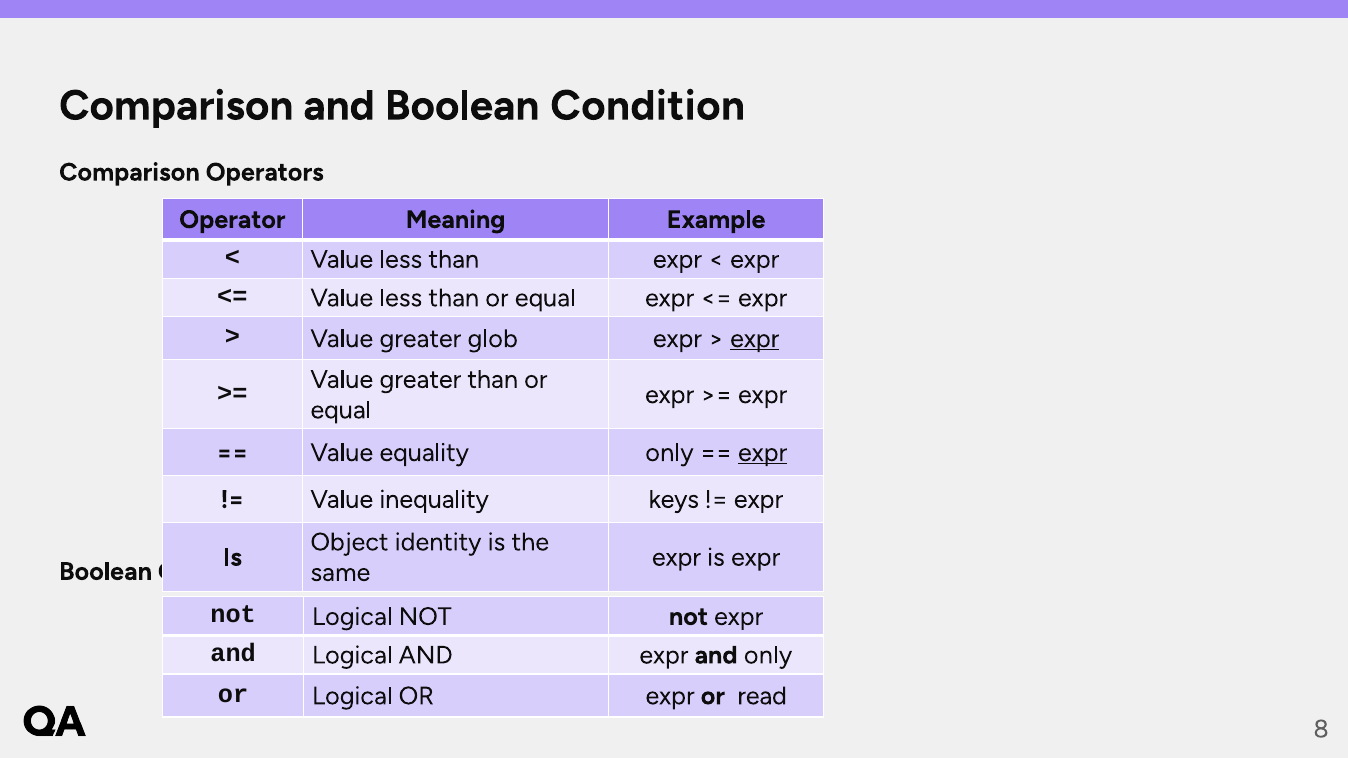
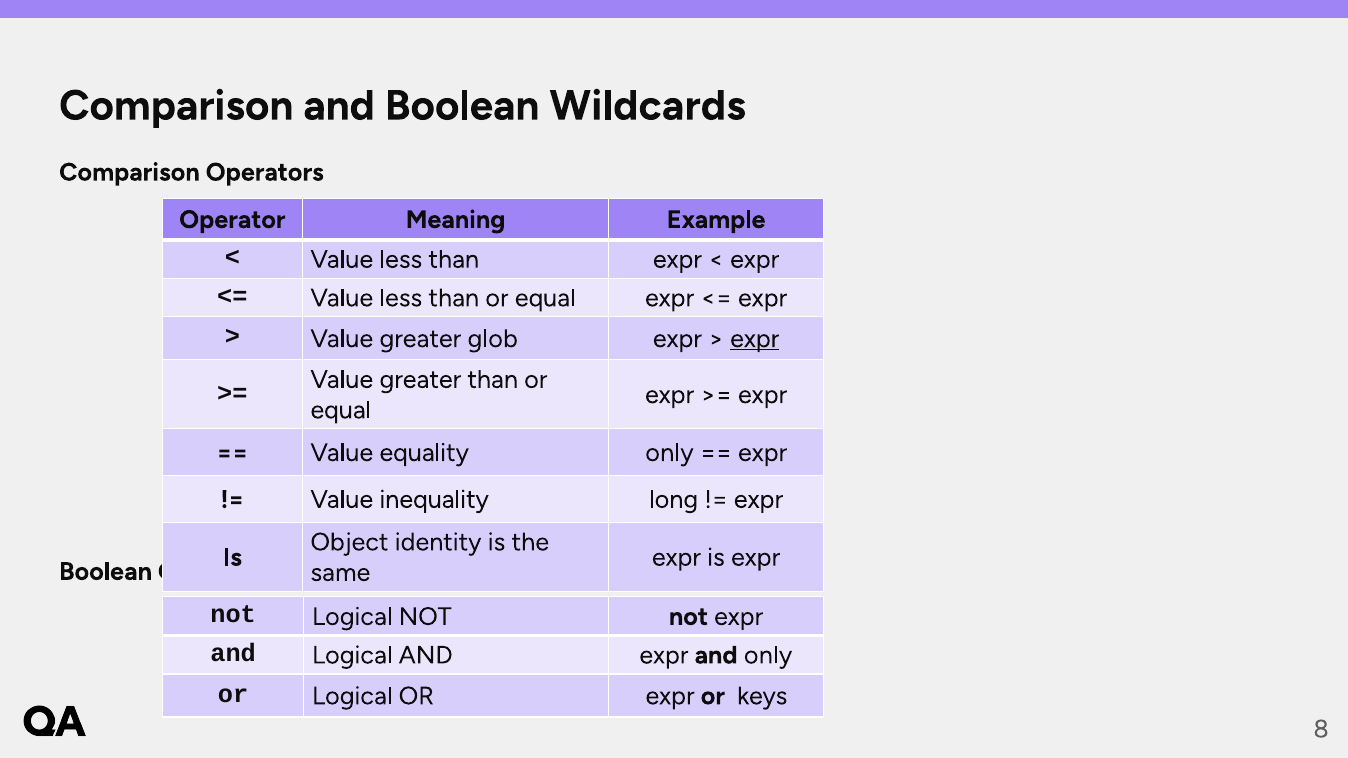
Condition: Condition -> Wildcards (648, 106)
expr underline: present -> none (763, 453)
keys: keys -> long (674, 500)
read: read -> keys (762, 696)
